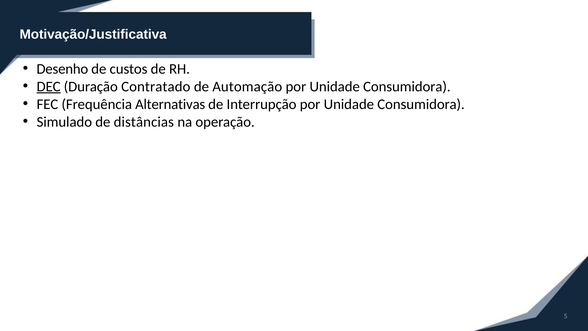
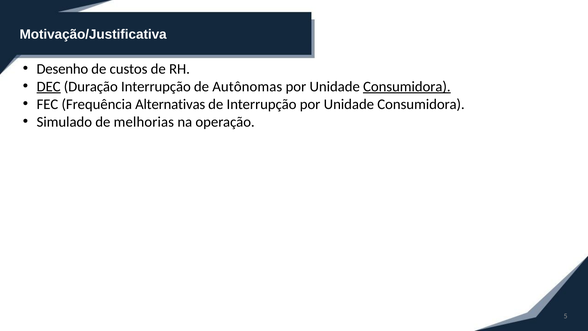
Duração Contratado: Contratado -> Interrupção (156, 87)
Automação: Automação -> Autônomas (247, 87)
Consumidora underline: none -> present (407, 87)
distâncias: distâncias -> melhorias (144, 122)
